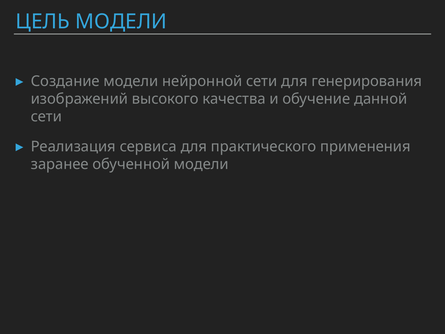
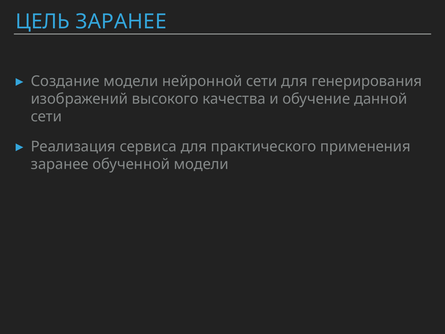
ЦЕЛЬ МОДЕЛИ: МОДЕЛИ -> ЗАРАНЕЕ (121, 22)
